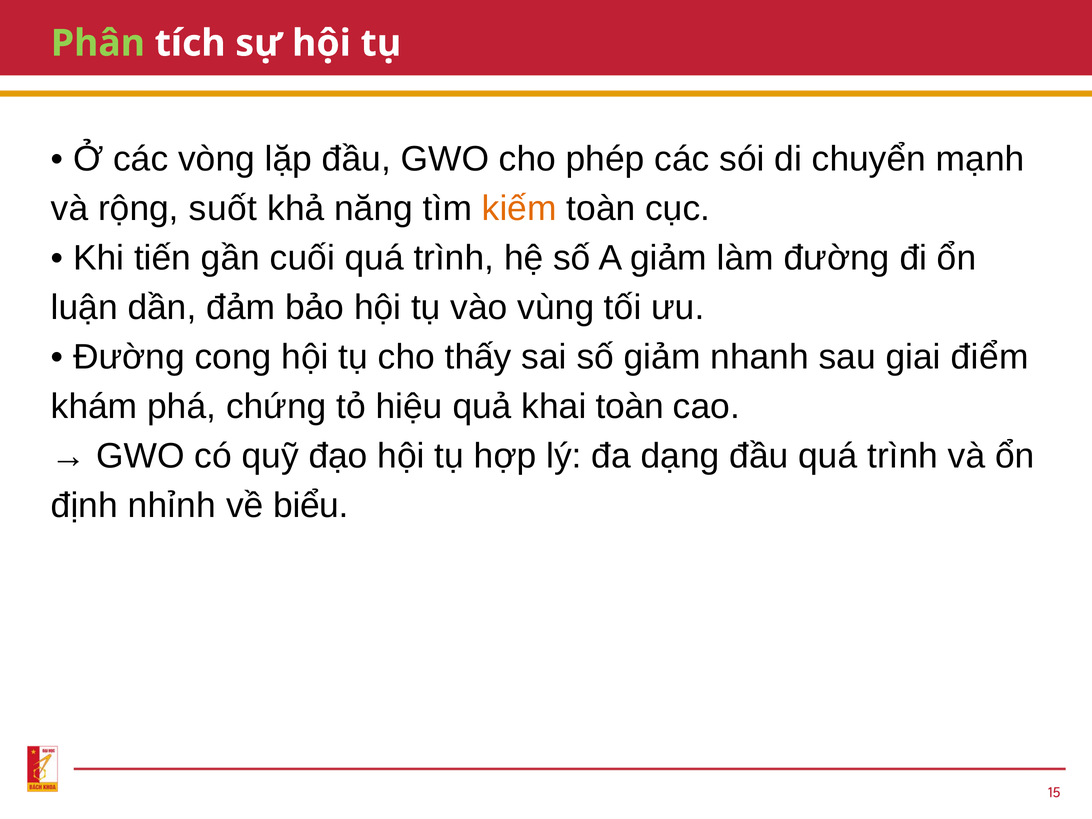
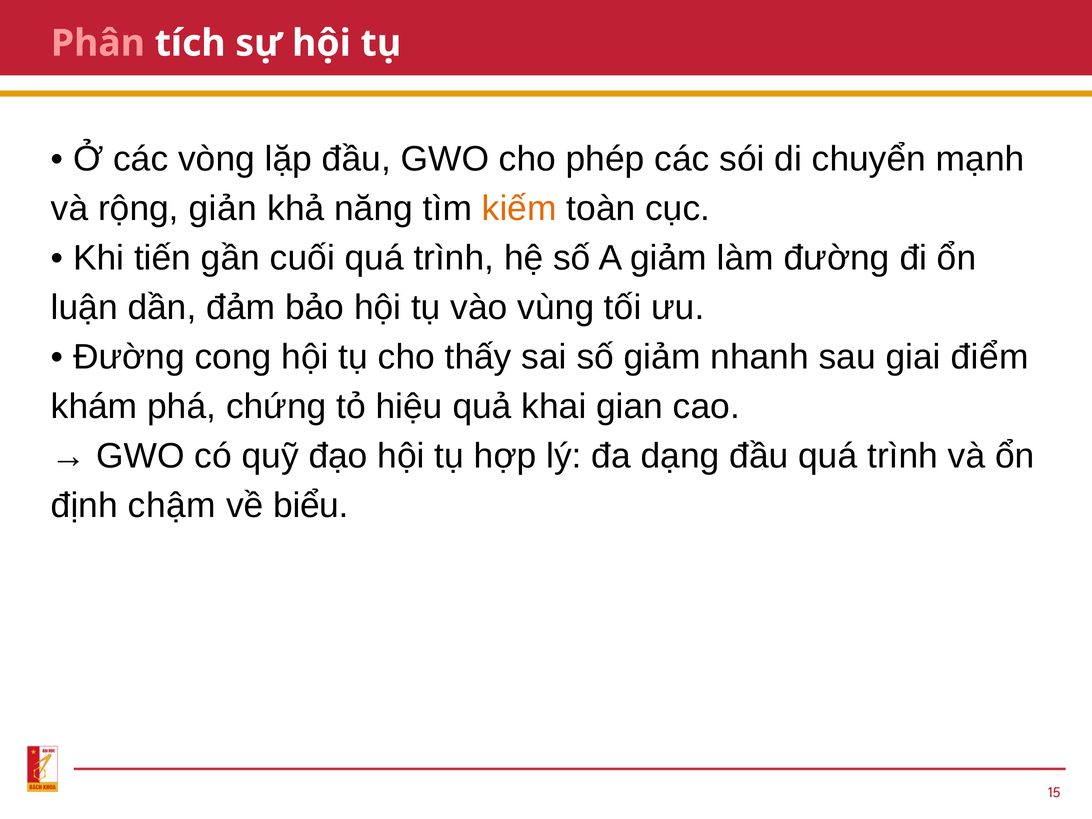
Phân colour: light green -> pink (98, 43)
suốt: suốt -> giản (223, 208)
khai toàn: toàn -> gian (630, 407)
nhỉnh: nhỉnh -> chậm (172, 506)
